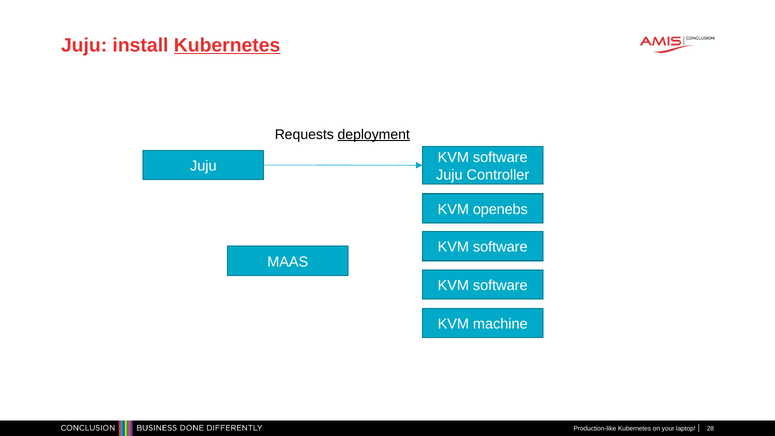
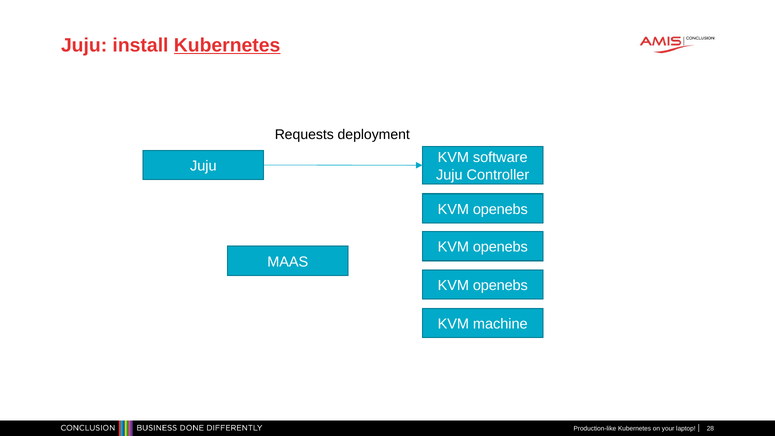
deployment underline: present -> none (374, 135)
software: software -> openebs (500, 247)
software: software -> openebs (500, 286)
